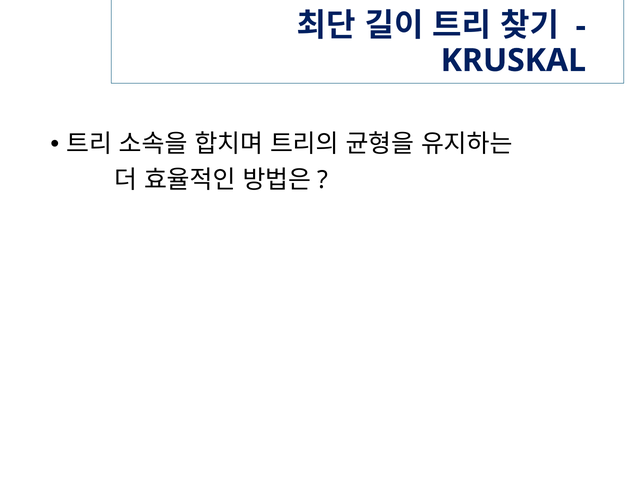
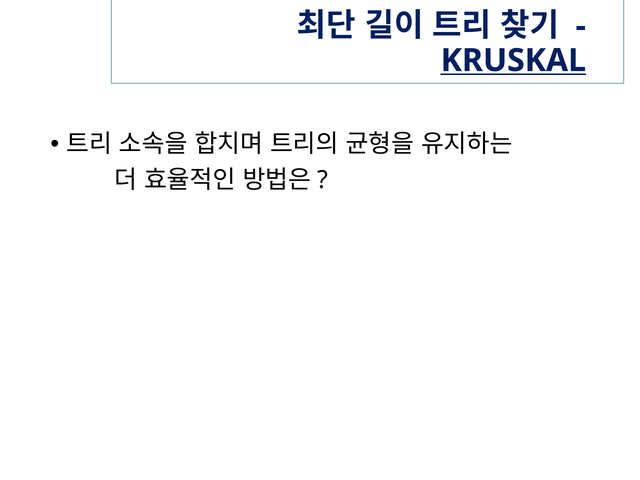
KRUSKAL underline: none -> present (513, 60)
